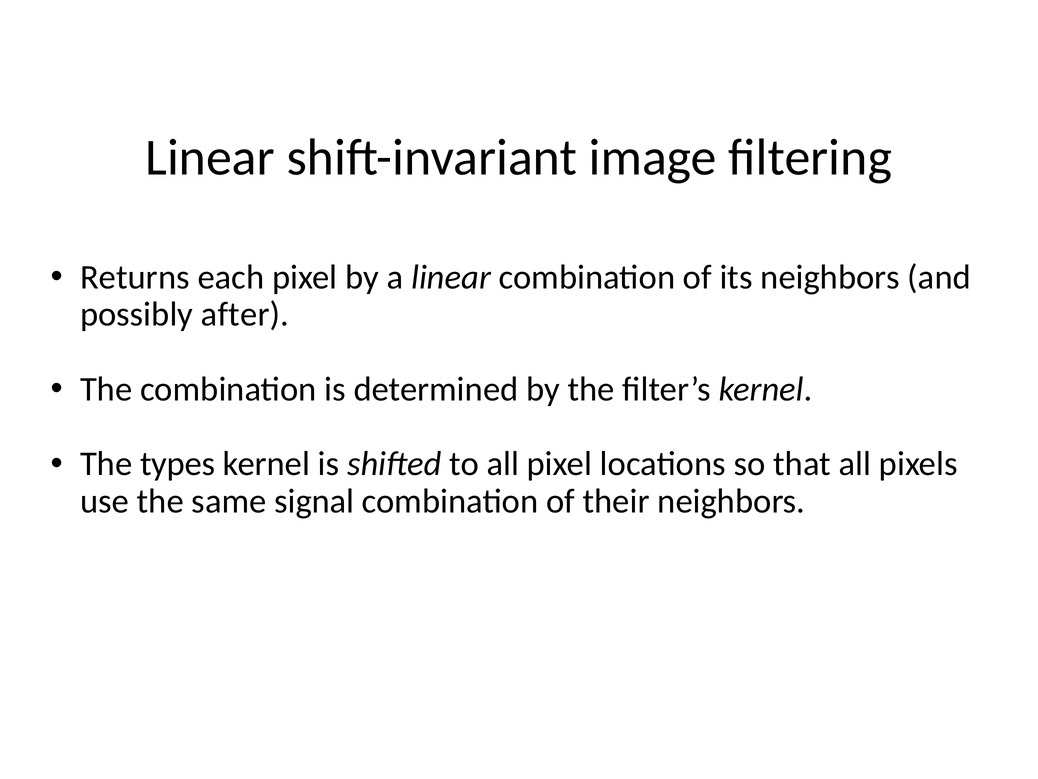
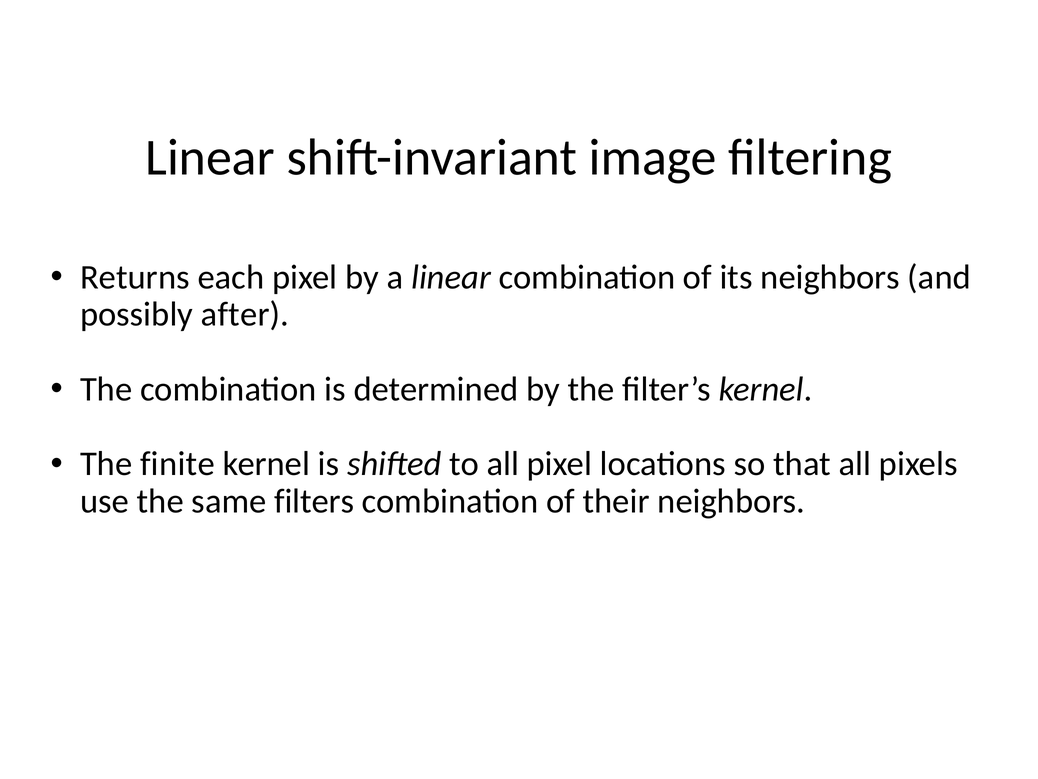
types: types -> finite (177, 464)
signal: signal -> filters (314, 501)
